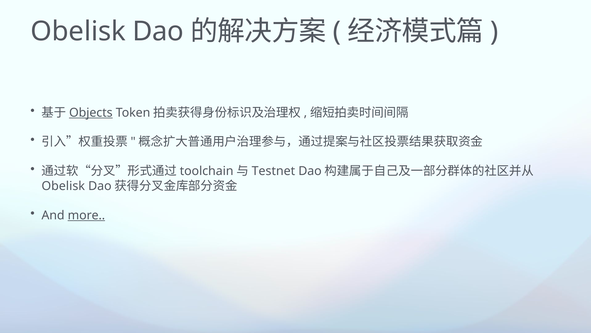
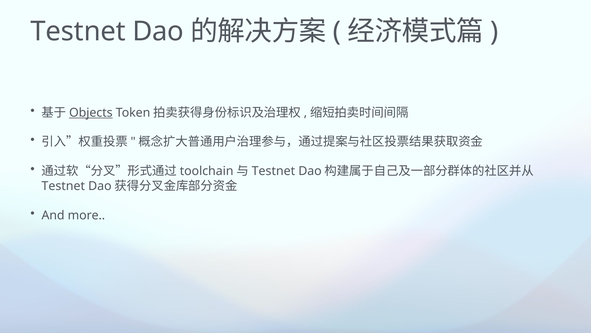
Obelisk: Obelisk -> Testnet (78, 31)
Obelisk: Obelisk -> Testnet (63, 186)
more underline: present -> none (86, 215)
